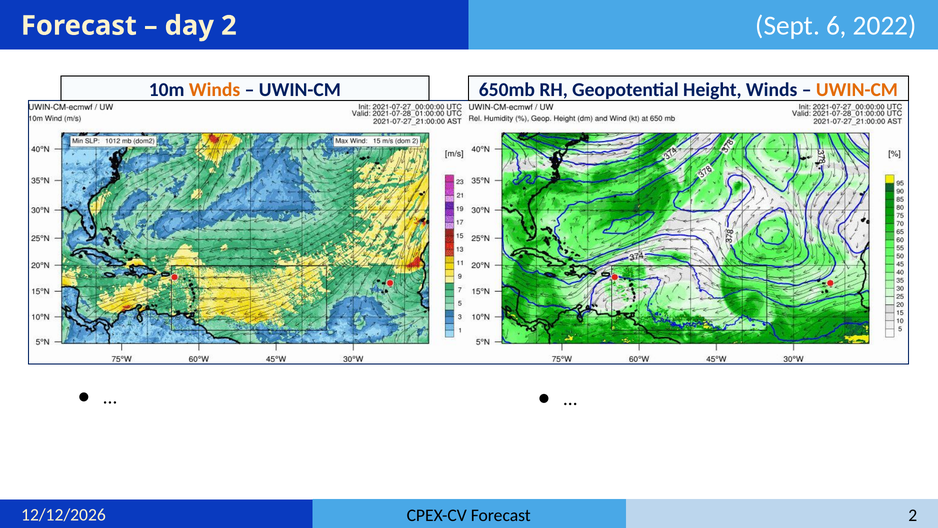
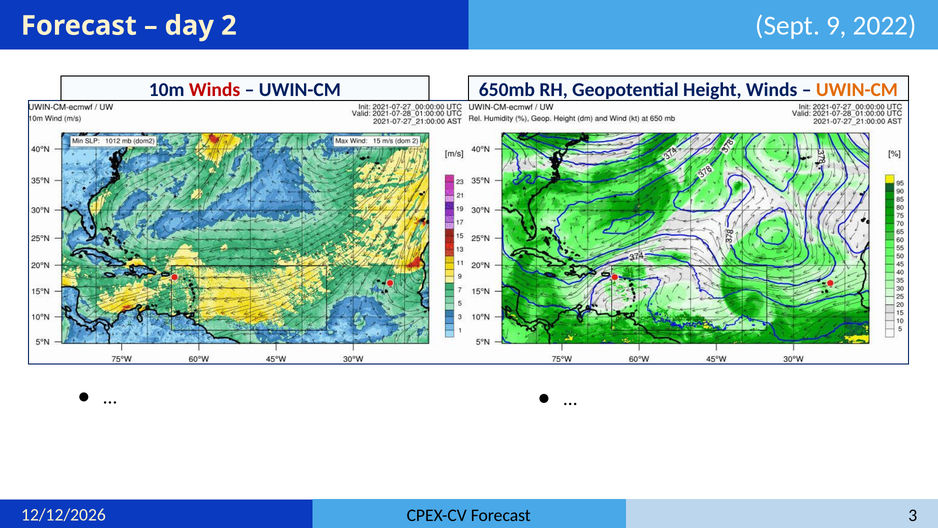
6: 6 -> 9 (836, 26)
Winds colour: orange -> red (215, 90)
Forecast 2: 2 -> 3 (913, 515)
